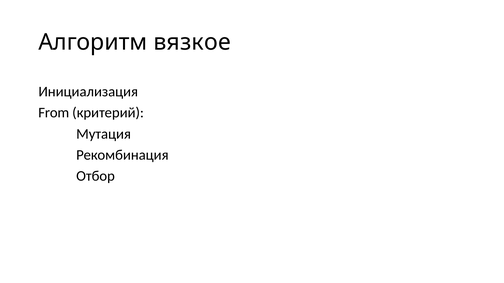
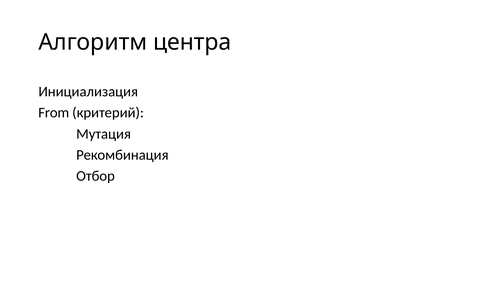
вязкое: вязкое -> центра (192, 42)
